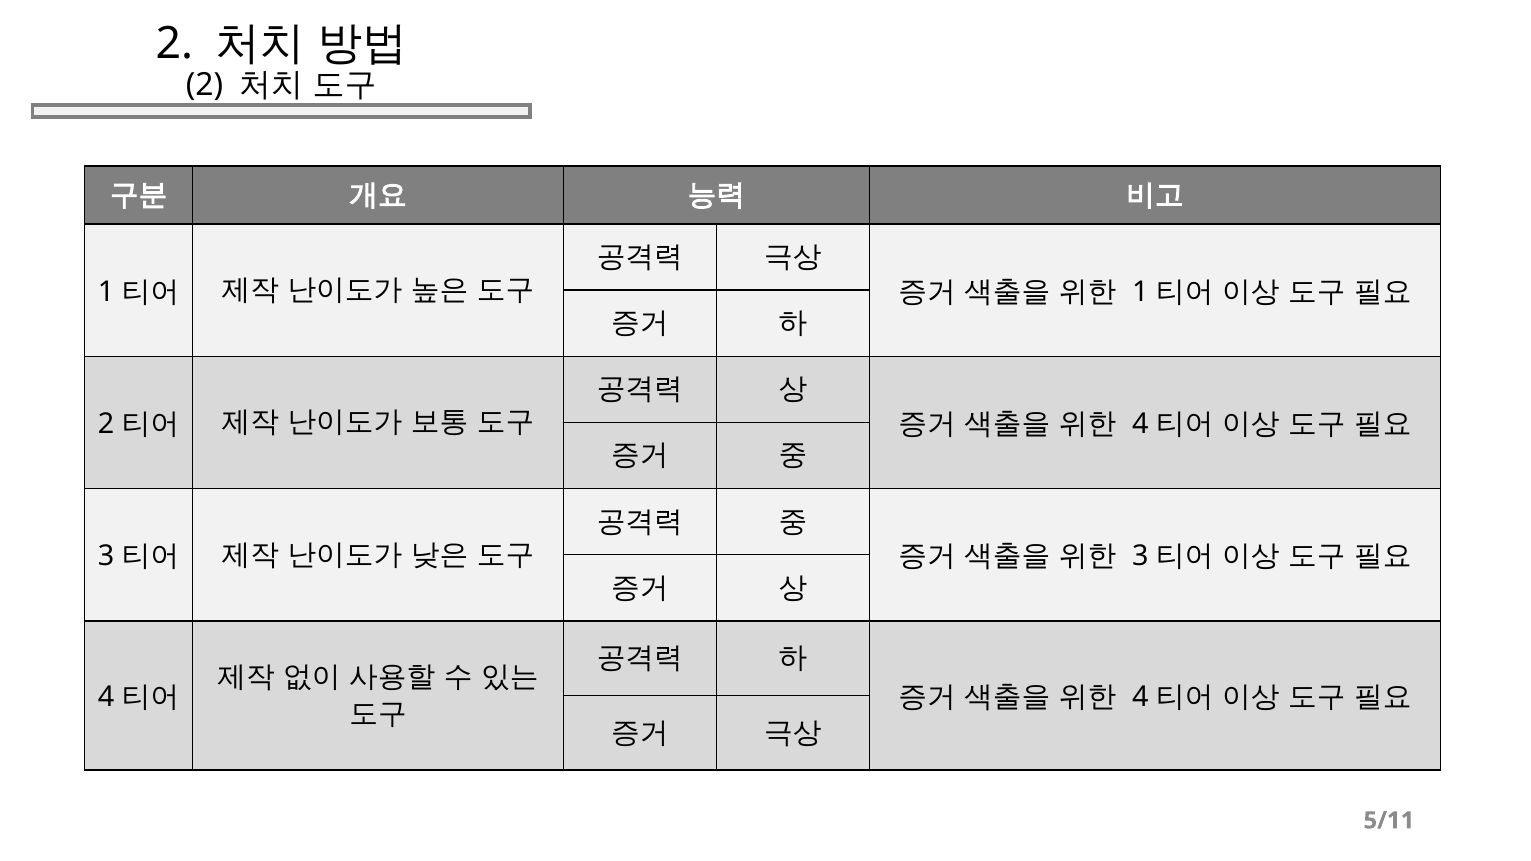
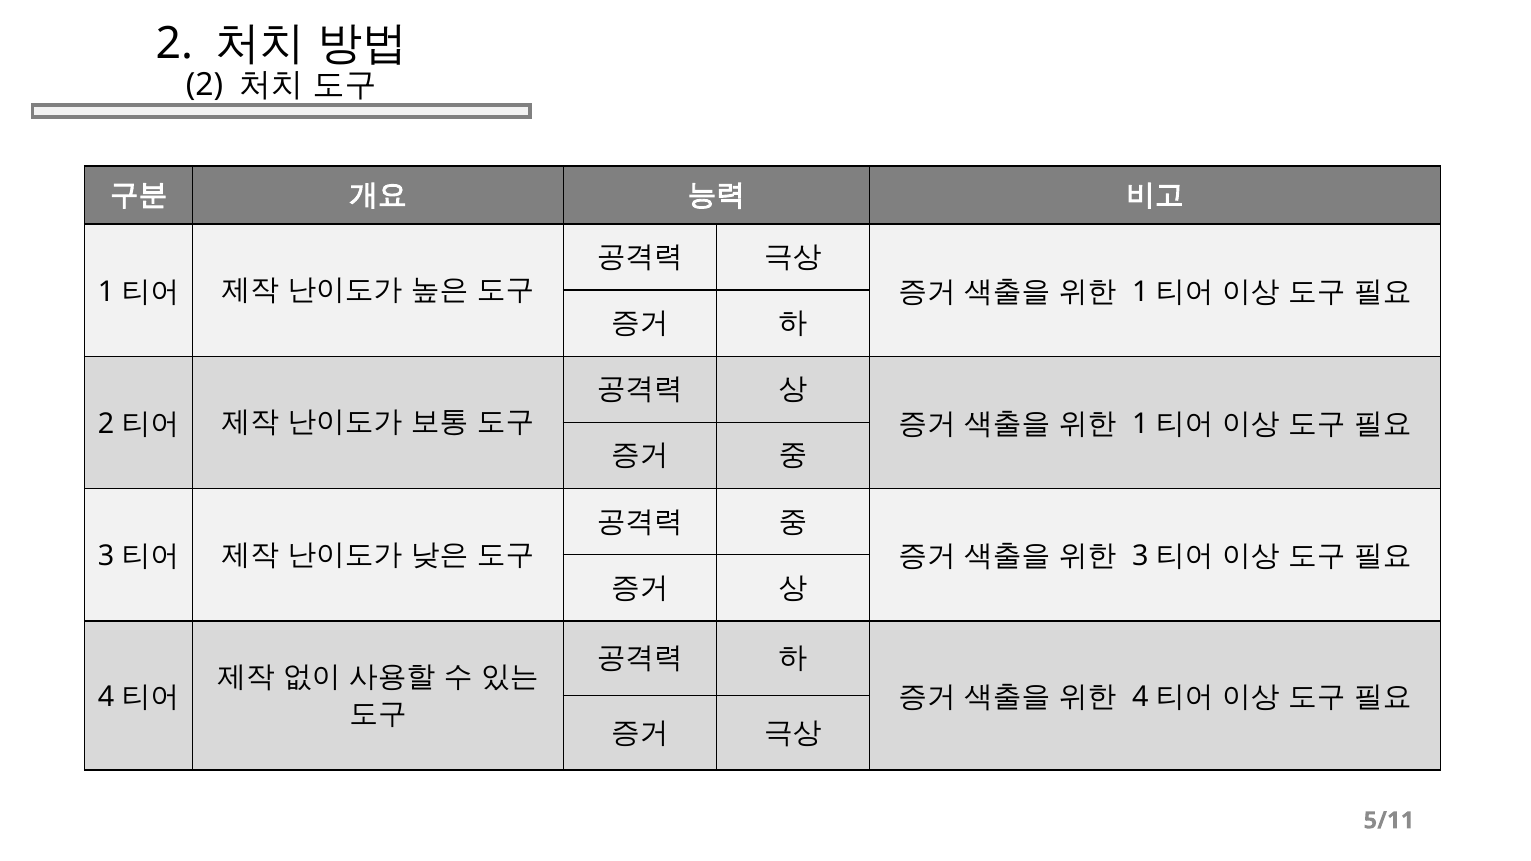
4: 4 -> 1 (1140, 424)
